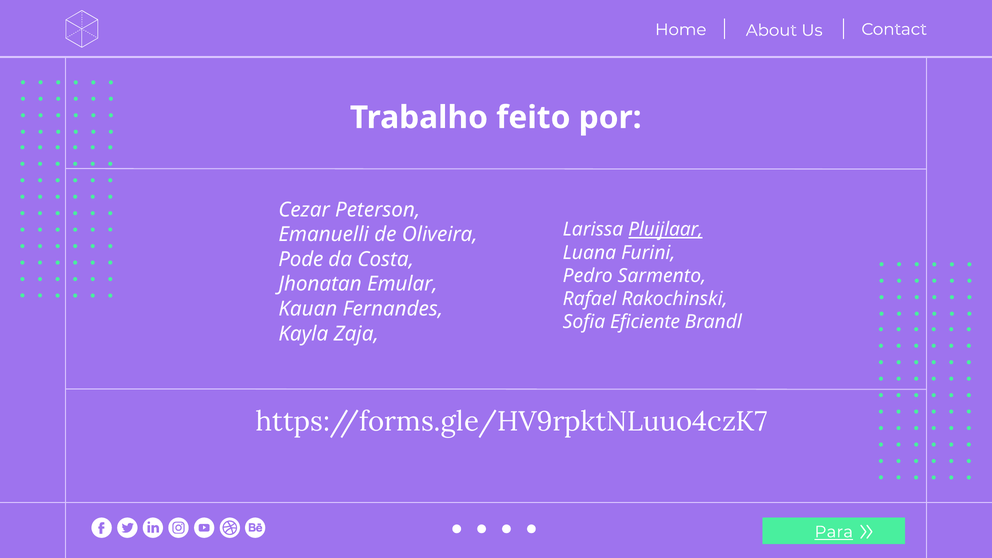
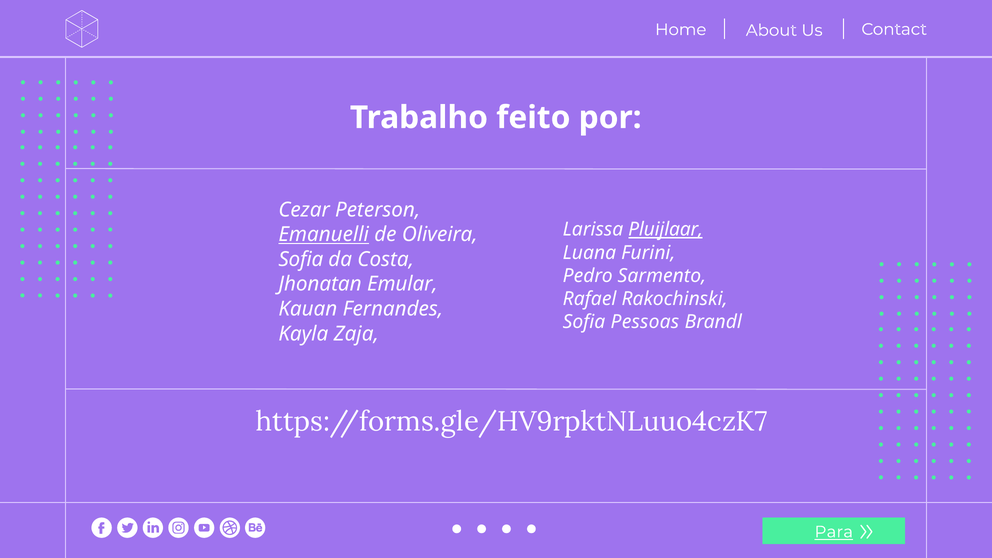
Emanuelli underline: none -> present (324, 235)
Pode: Pode -> Sofia (301, 259)
Eficiente: Eficiente -> Pessoas (645, 322)
